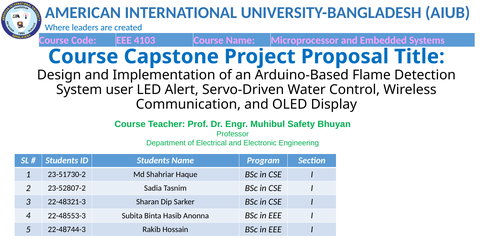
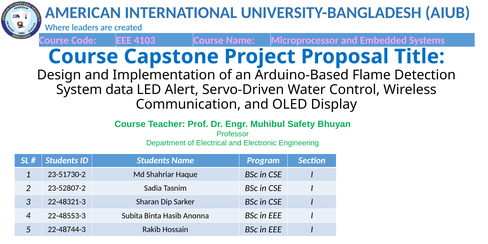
user: user -> data (119, 90)
